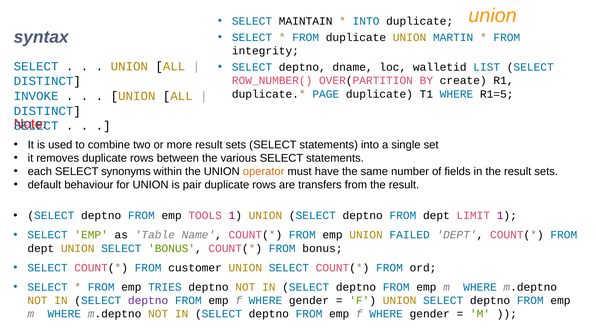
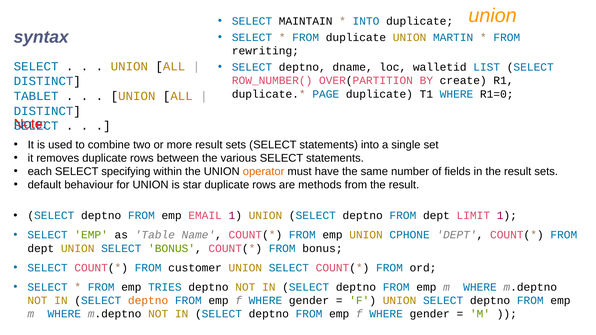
integrity: integrity -> rewriting (265, 51)
R1=5: R1=5 -> R1=0 (497, 94)
INVOKE: INVOKE -> TABLET (36, 96)
synonyms: synonyms -> specifying (126, 172)
pair: pair -> star (192, 185)
transfers: transfers -> methods (320, 185)
TOOLS: TOOLS -> EMAIL (205, 216)
FAILED: FAILED -> CPHONE (410, 235)
deptno colour: purple -> orange (148, 301)
